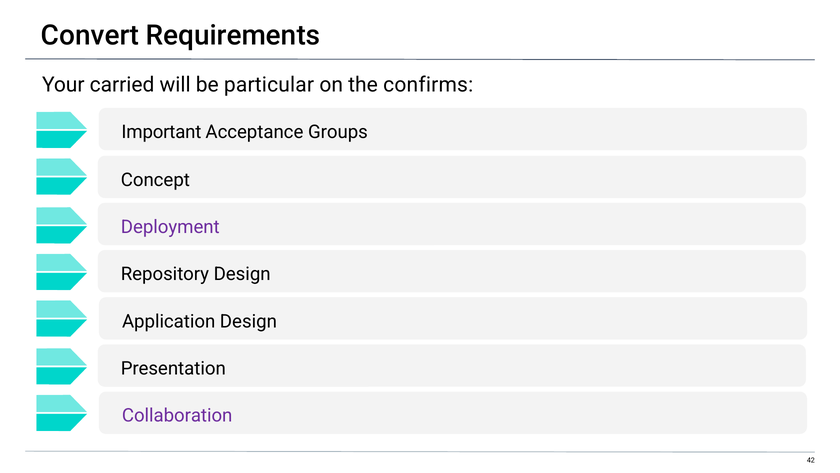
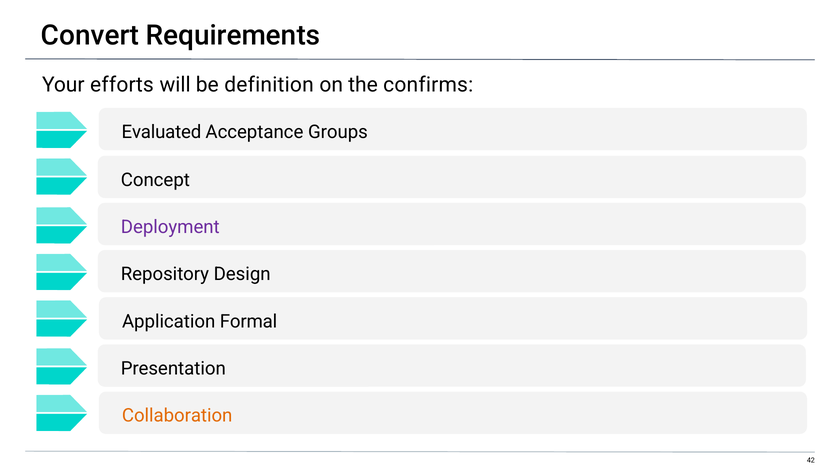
carried: carried -> efforts (122, 85)
particular: particular -> definition (269, 85)
Important: Important -> Evaluated (161, 132)
Application Design: Design -> Formal (249, 321)
Collaboration colour: purple -> orange (177, 415)
